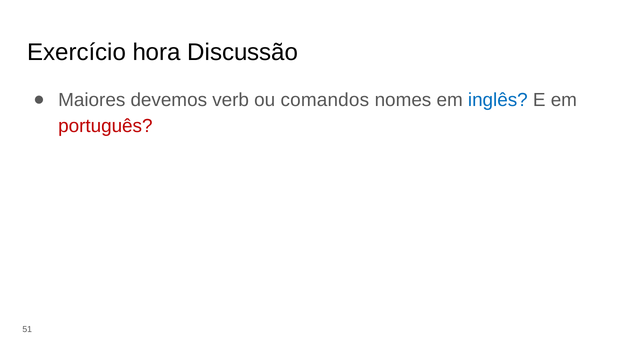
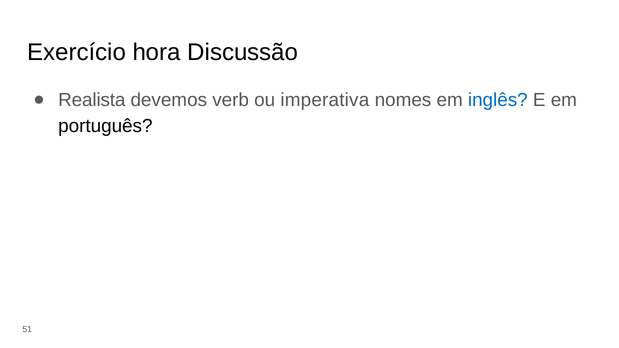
Maiores: Maiores -> Realista (92, 100)
comandos: comandos -> imperativa (325, 100)
português colour: red -> black (105, 126)
